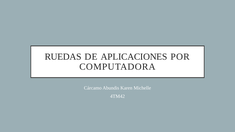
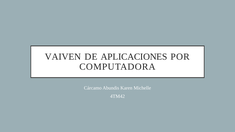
RUEDAS: RUEDAS -> VAIVEN (63, 57)
